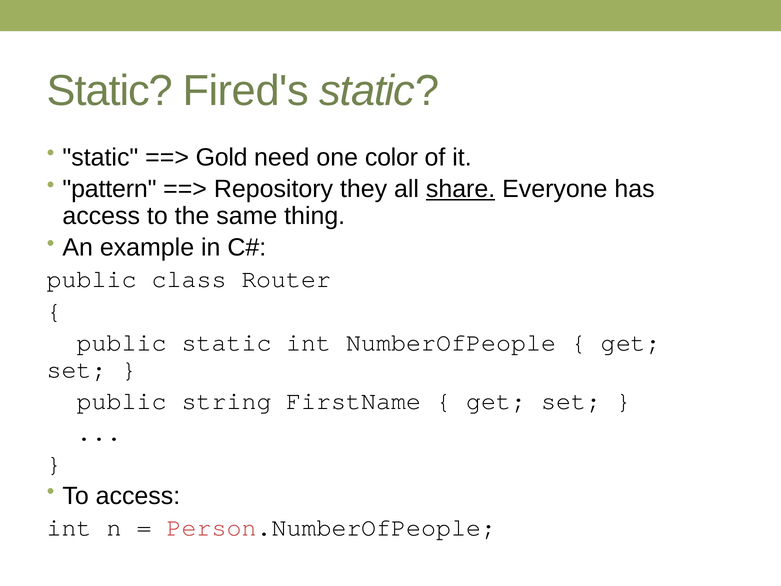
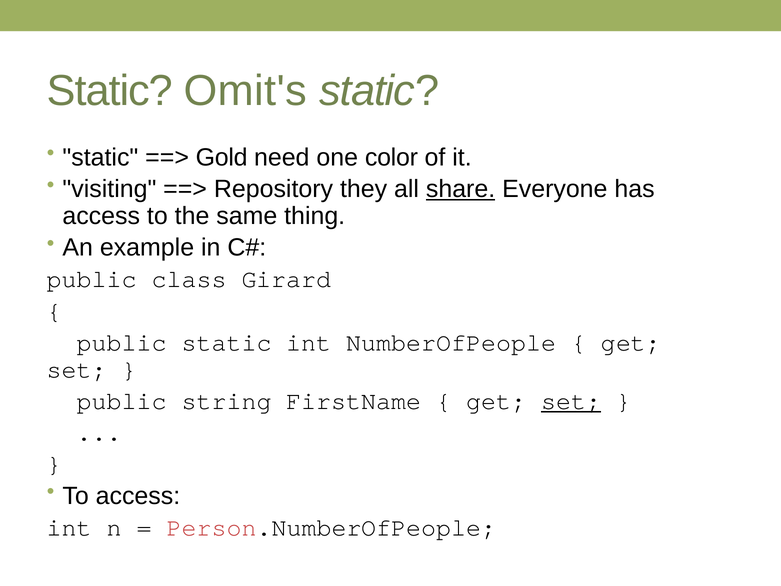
Fired's: Fired's -> Omit's (245, 91)
pattern: pattern -> visiting (109, 189)
Router: Router -> Girard (286, 279)
set underline: none -> present (571, 401)
